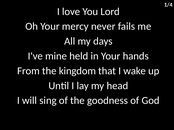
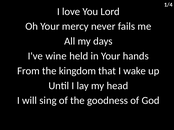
mine: mine -> wine (56, 56)
